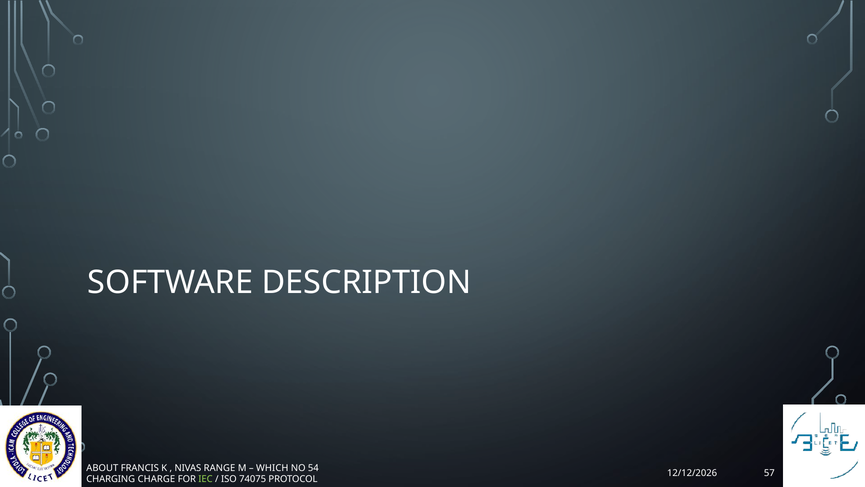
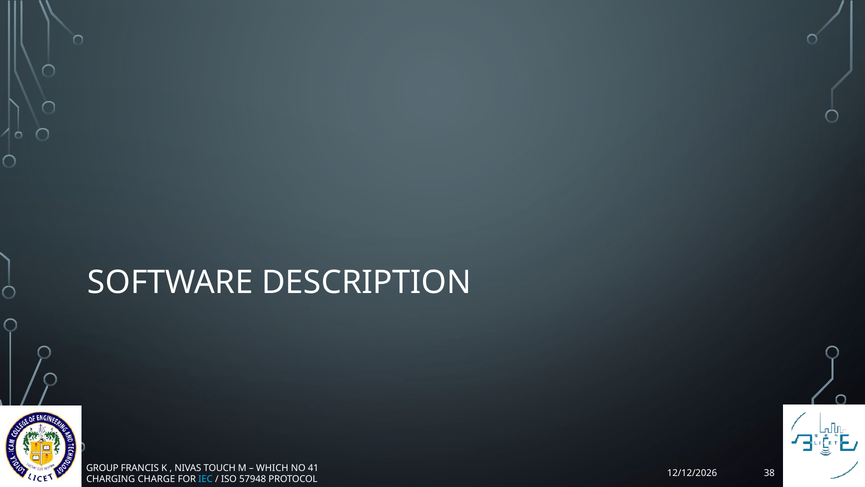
ABOUT: ABOUT -> GROUP (102, 468)
RANGE: RANGE -> TOUCH (220, 468)
54: 54 -> 41 (313, 468)
57: 57 -> 38 (769, 472)
IEC colour: light green -> light blue (205, 479)
74075: 74075 -> 57948 (253, 479)
